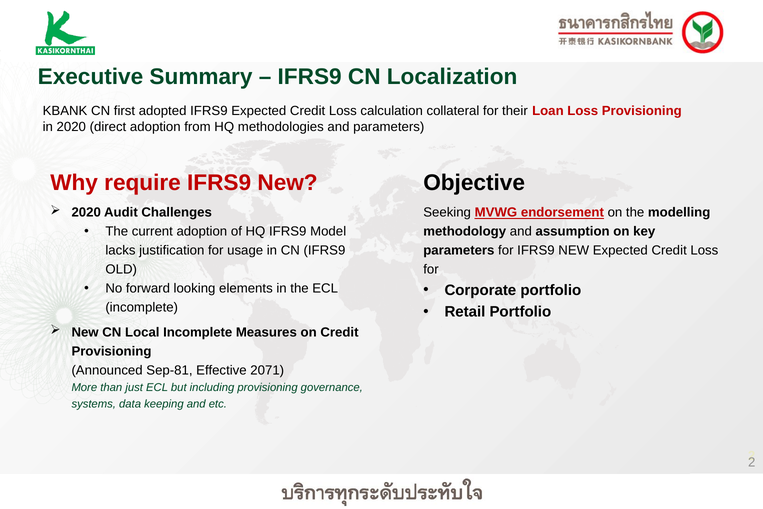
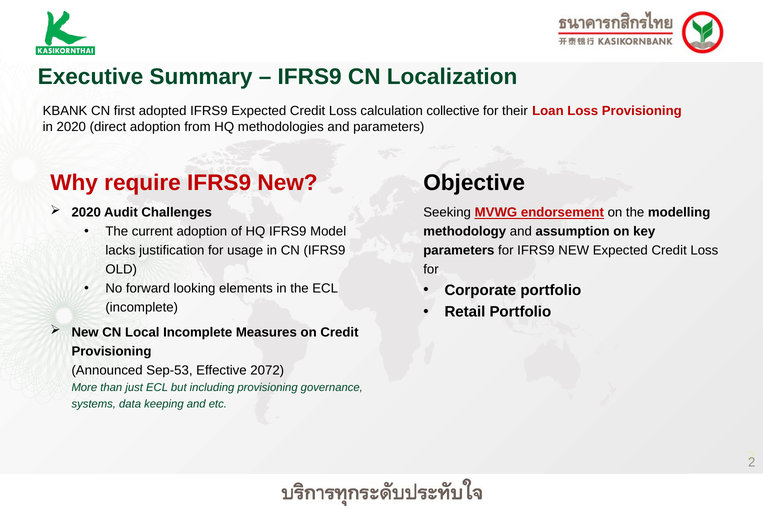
collateral: collateral -> collective (453, 111)
Sep-81: Sep-81 -> Sep-53 (169, 370)
2071: 2071 -> 2072 (267, 370)
